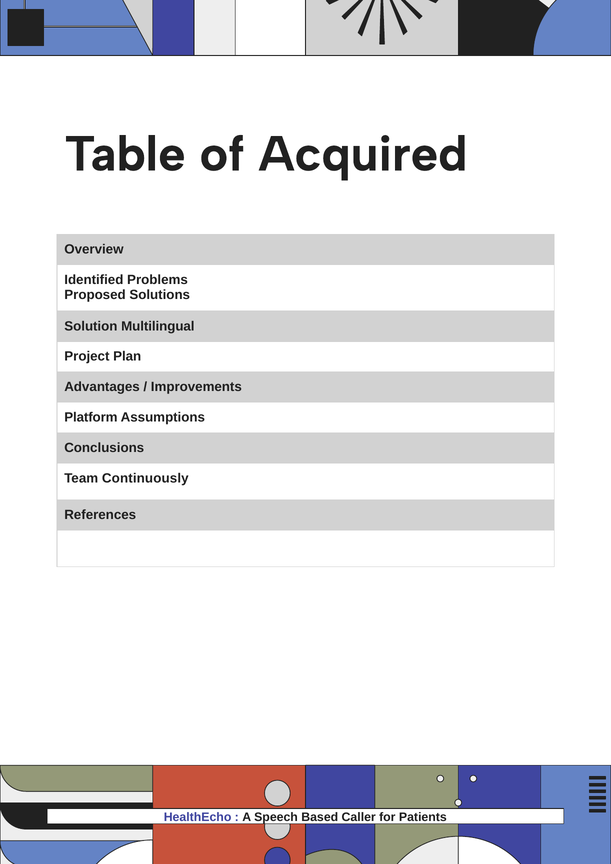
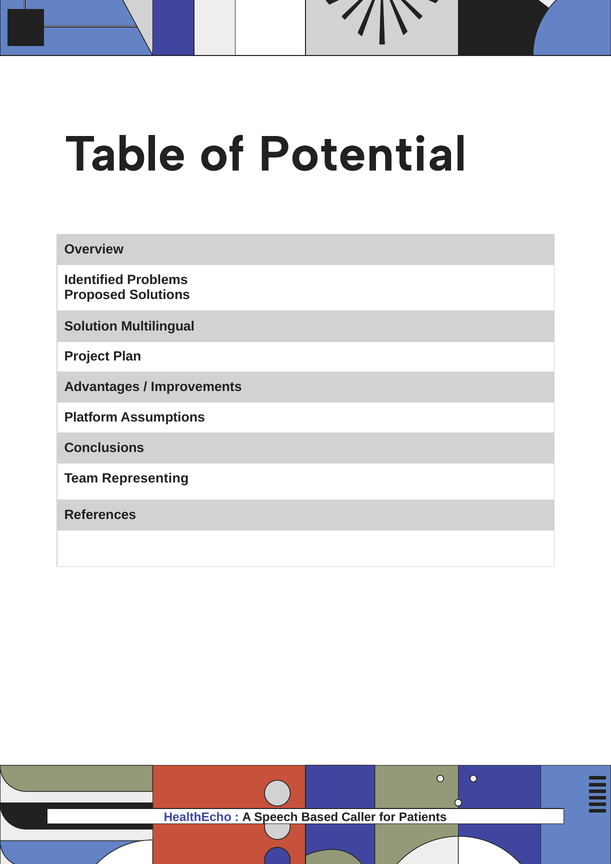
Acquired: Acquired -> Potential (363, 154)
Continuously: Continuously -> Representing (145, 478)
